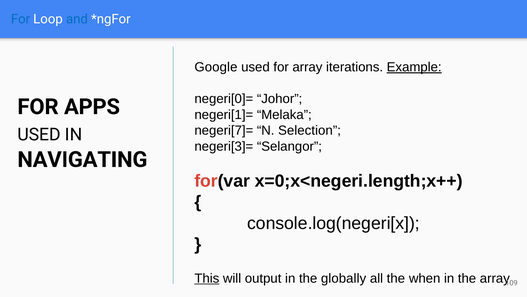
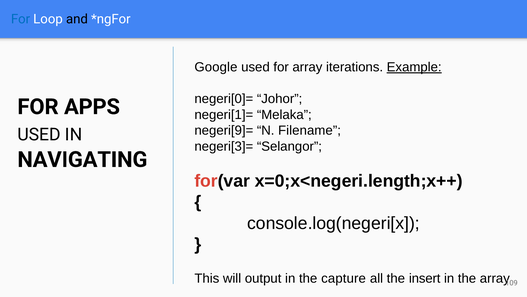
and colour: blue -> black (77, 19)
negeri[7]=: negeri[7]= -> negeri[9]= (224, 130)
Selection: Selection -> Filename (310, 130)
This underline: present -> none (207, 278)
globally: globally -> capture (344, 278)
when: when -> insert (425, 278)
